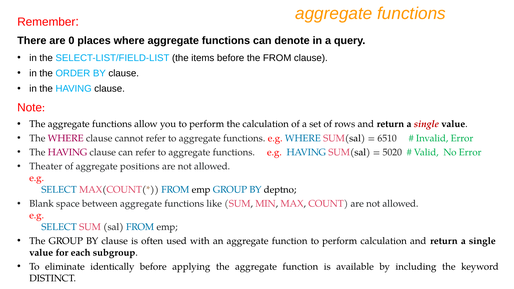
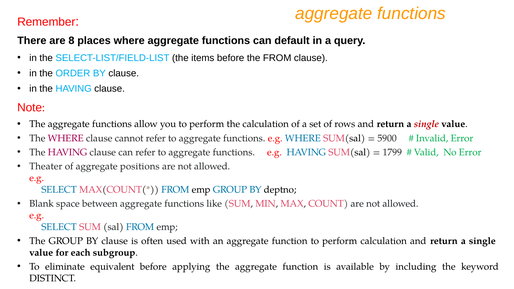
0: 0 -> 8 (71, 41)
denote: denote -> default (292, 41)
6510: 6510 -> 5900 (387, 138)
5020: 5020 -> 1799 (392, 152)
identically: identically -> equivalent (112, 267)
